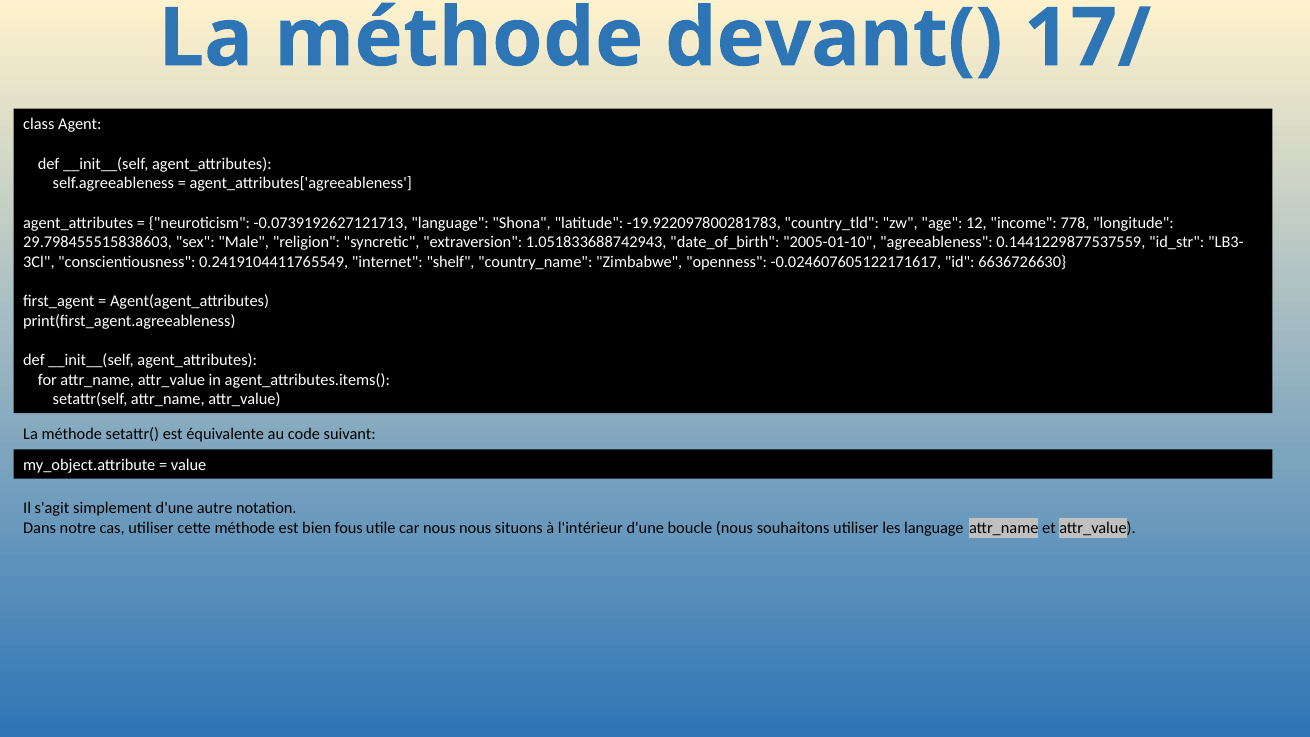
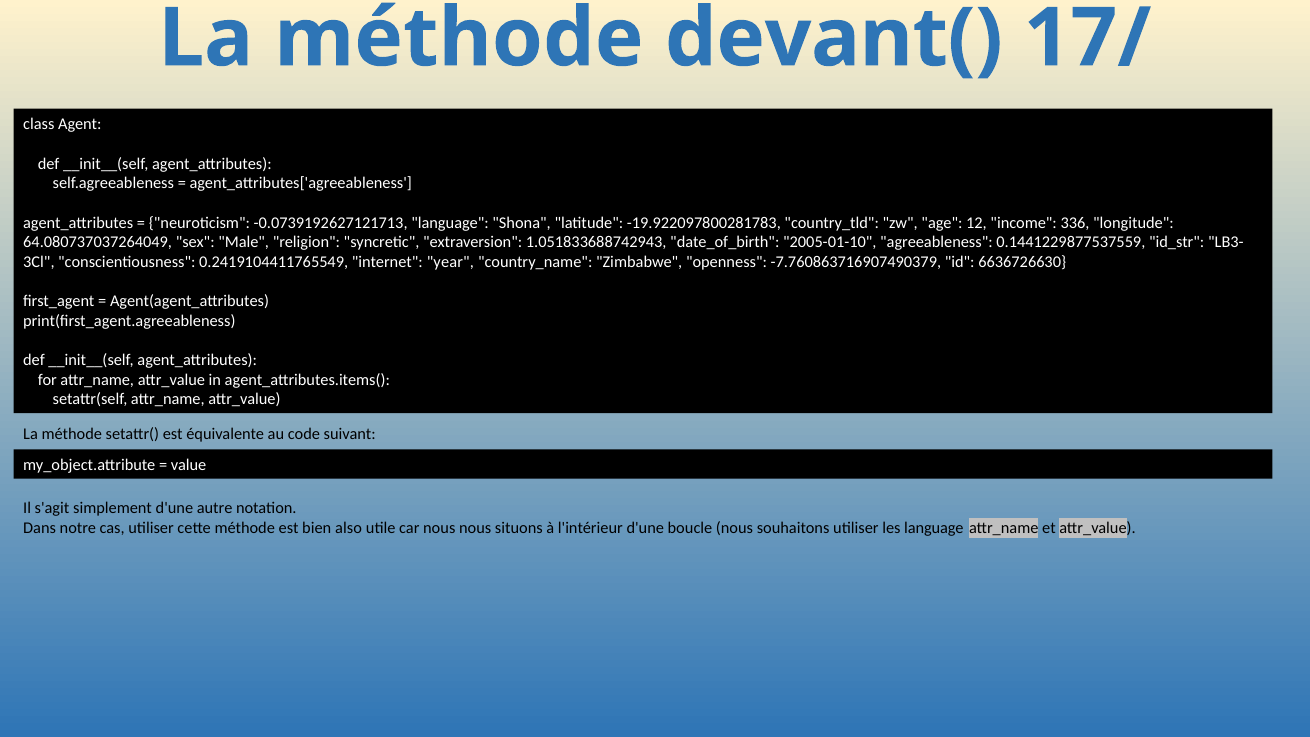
778: 778 -> 336 (1075, 223)
29.798455515838603: 29.798455515838603 -> 64.080737037264049 (98, 242)
shelf: shelf -> year (450, 262)
-0.024607605122171617: -0.024607605122171617 -> -7.760863716907490379 (856, 262)
fous: fous -> also (349, 528)
